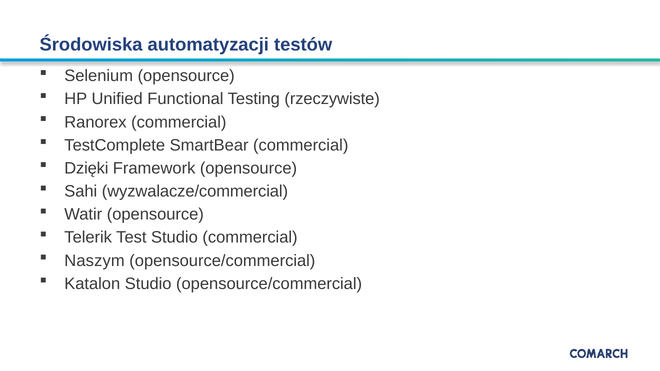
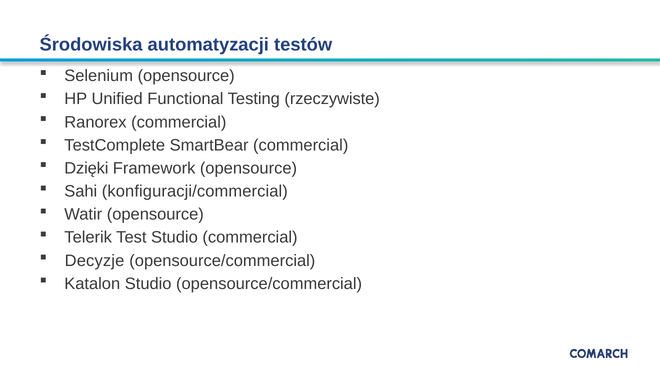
wyzwalacze/commercial: wyzwalacze/commercial -> konfiguracji/commercial (195, 191)
Naszym: Naszym -> Decyzje (95, 261)
